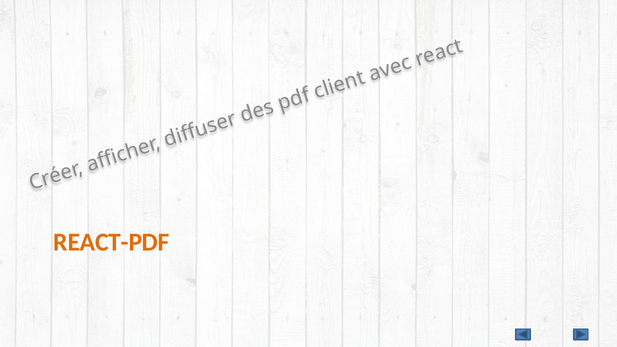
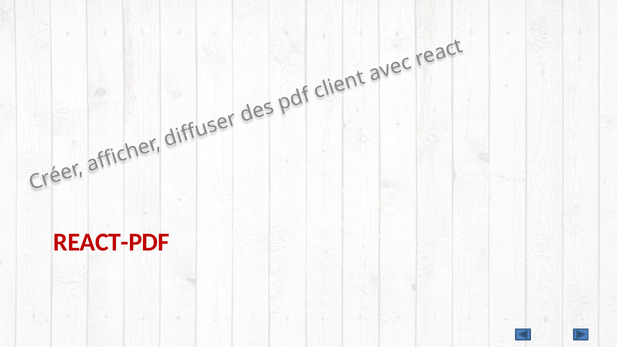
REACT-PDF colour: orange -> red (111, 243)
